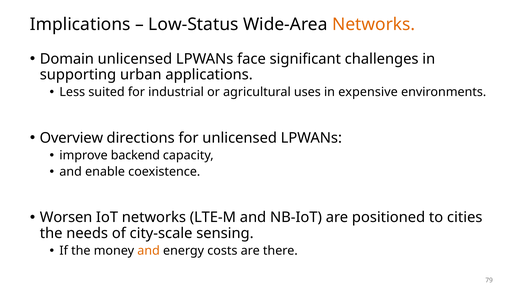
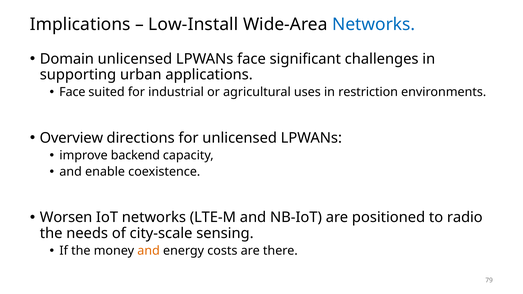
Low-Status: Low-Status -> Low-Install (193, 24)
Networks colour: orange -> blue (374, 24)
Less: Less -> Face (72, 92)
expensive: expensive -> restriction (368, 92)
cities: cities -> radio (465, 218)
